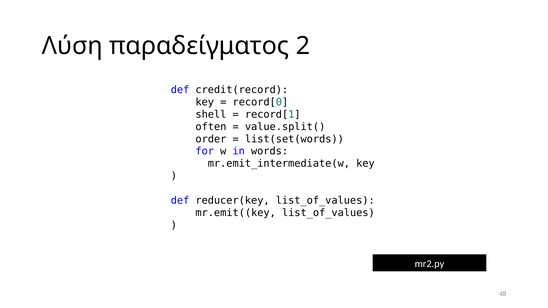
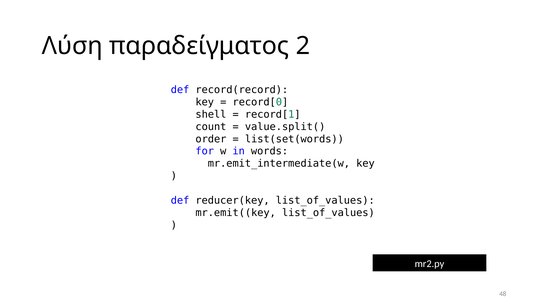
credit(record: credit(record -> record(record (242, 90)
often: often -> count (211, 127)
